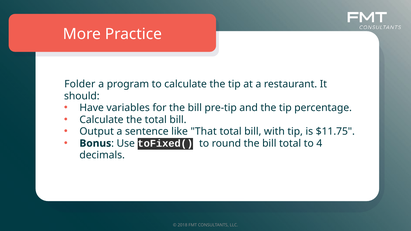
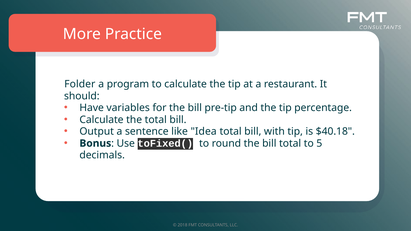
That: That -> Idea (204, 132)
$11.75: $11.75 -> $40.18 (335, 132)
4: 4 -> 5 (319, 143)
